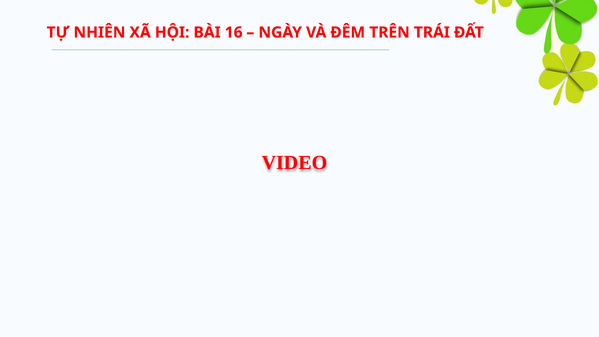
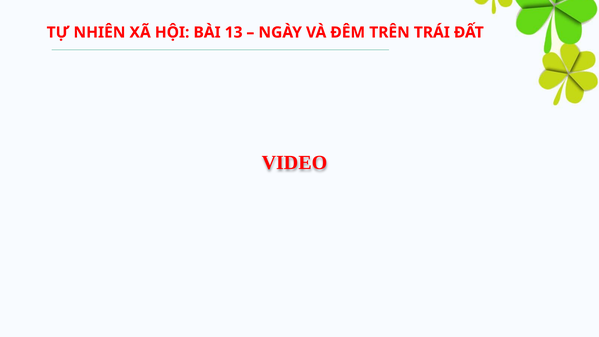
16: 16 -> 13 (234, 32)
